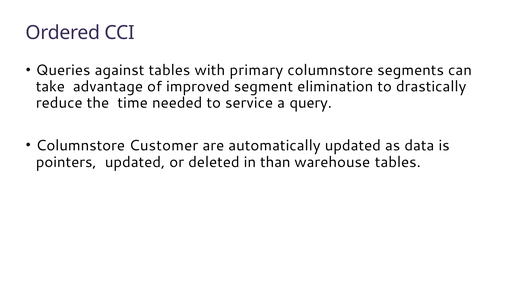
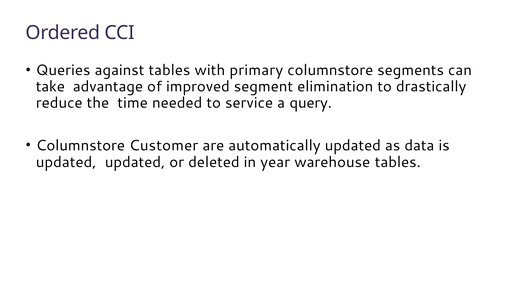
pointers: pointers -> updated (66, 163)
than: than -> year (275, 163)
